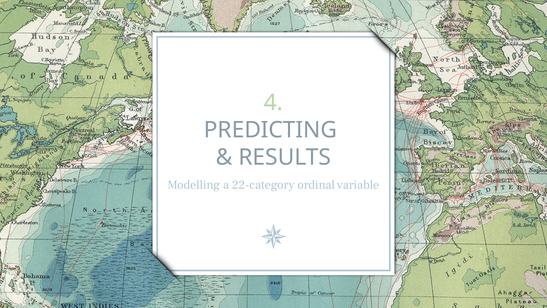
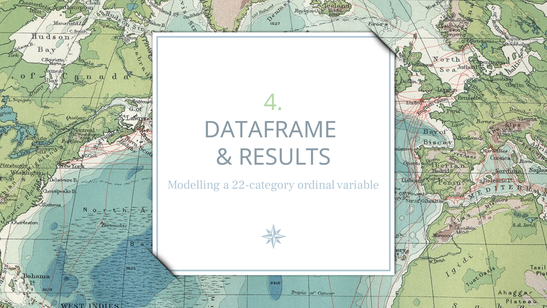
PREDICTING: PREDICTING -> DATAFRAME (270, 130)
